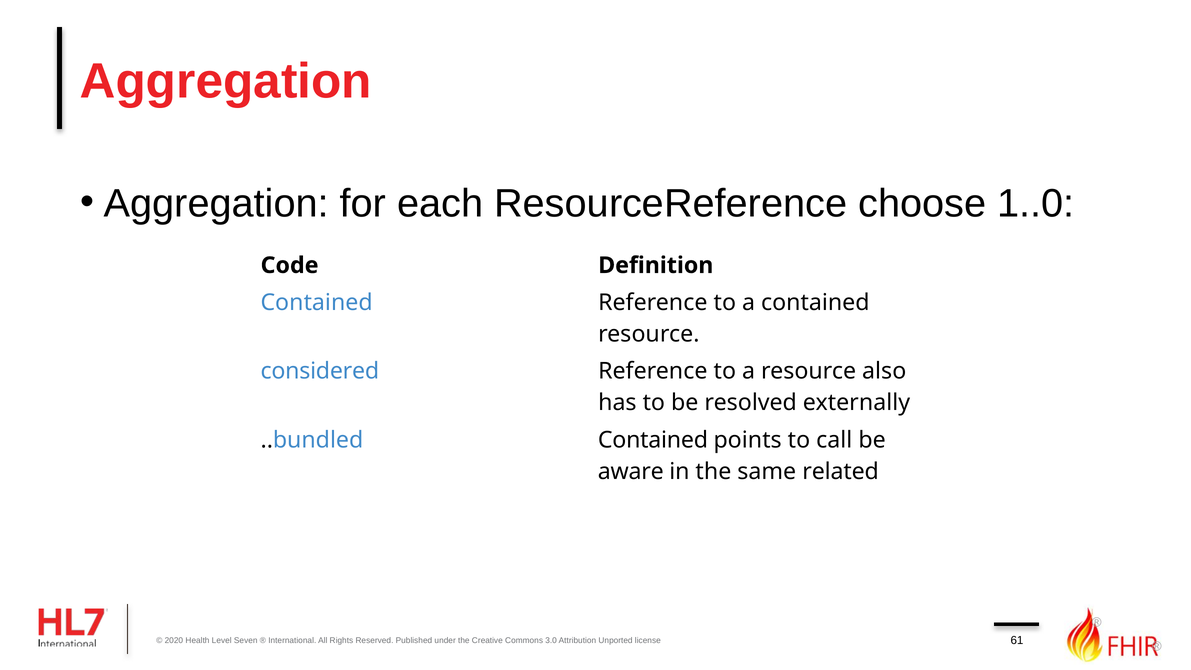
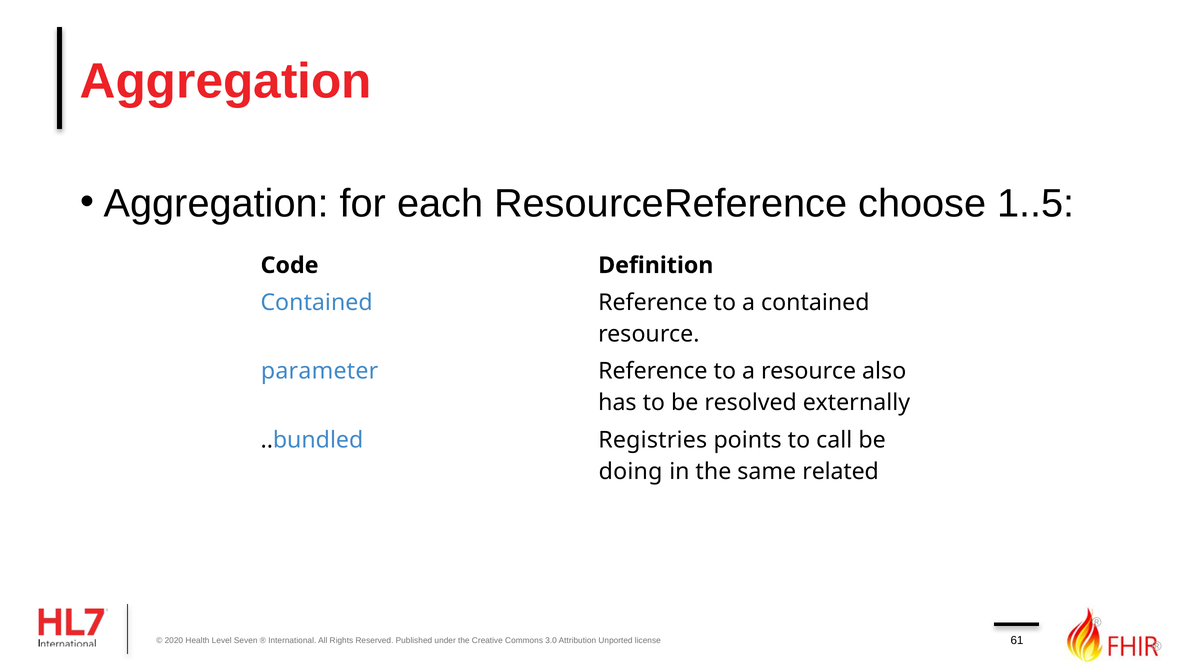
1..0: 1..0 -> 1..5 (1036, 203)
considered: considered -> parameter (320, 371)
..bundled Contained: Contained -> Registries (653, 440)
aware: aware -> doing (631, 471)
